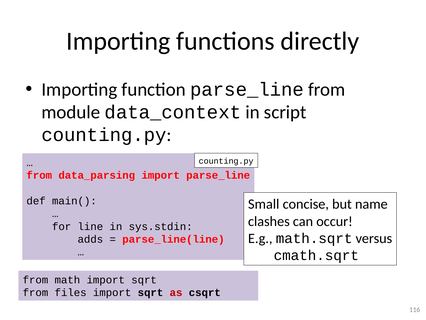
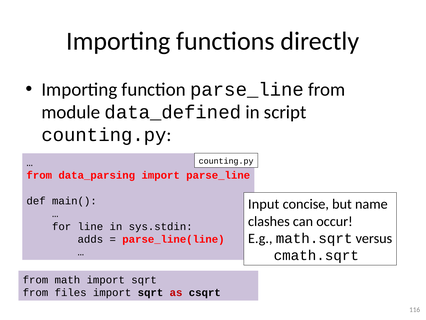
data_context: data_context -> data_defined (173, 112)
Small: Small -> Input (264, 204)
